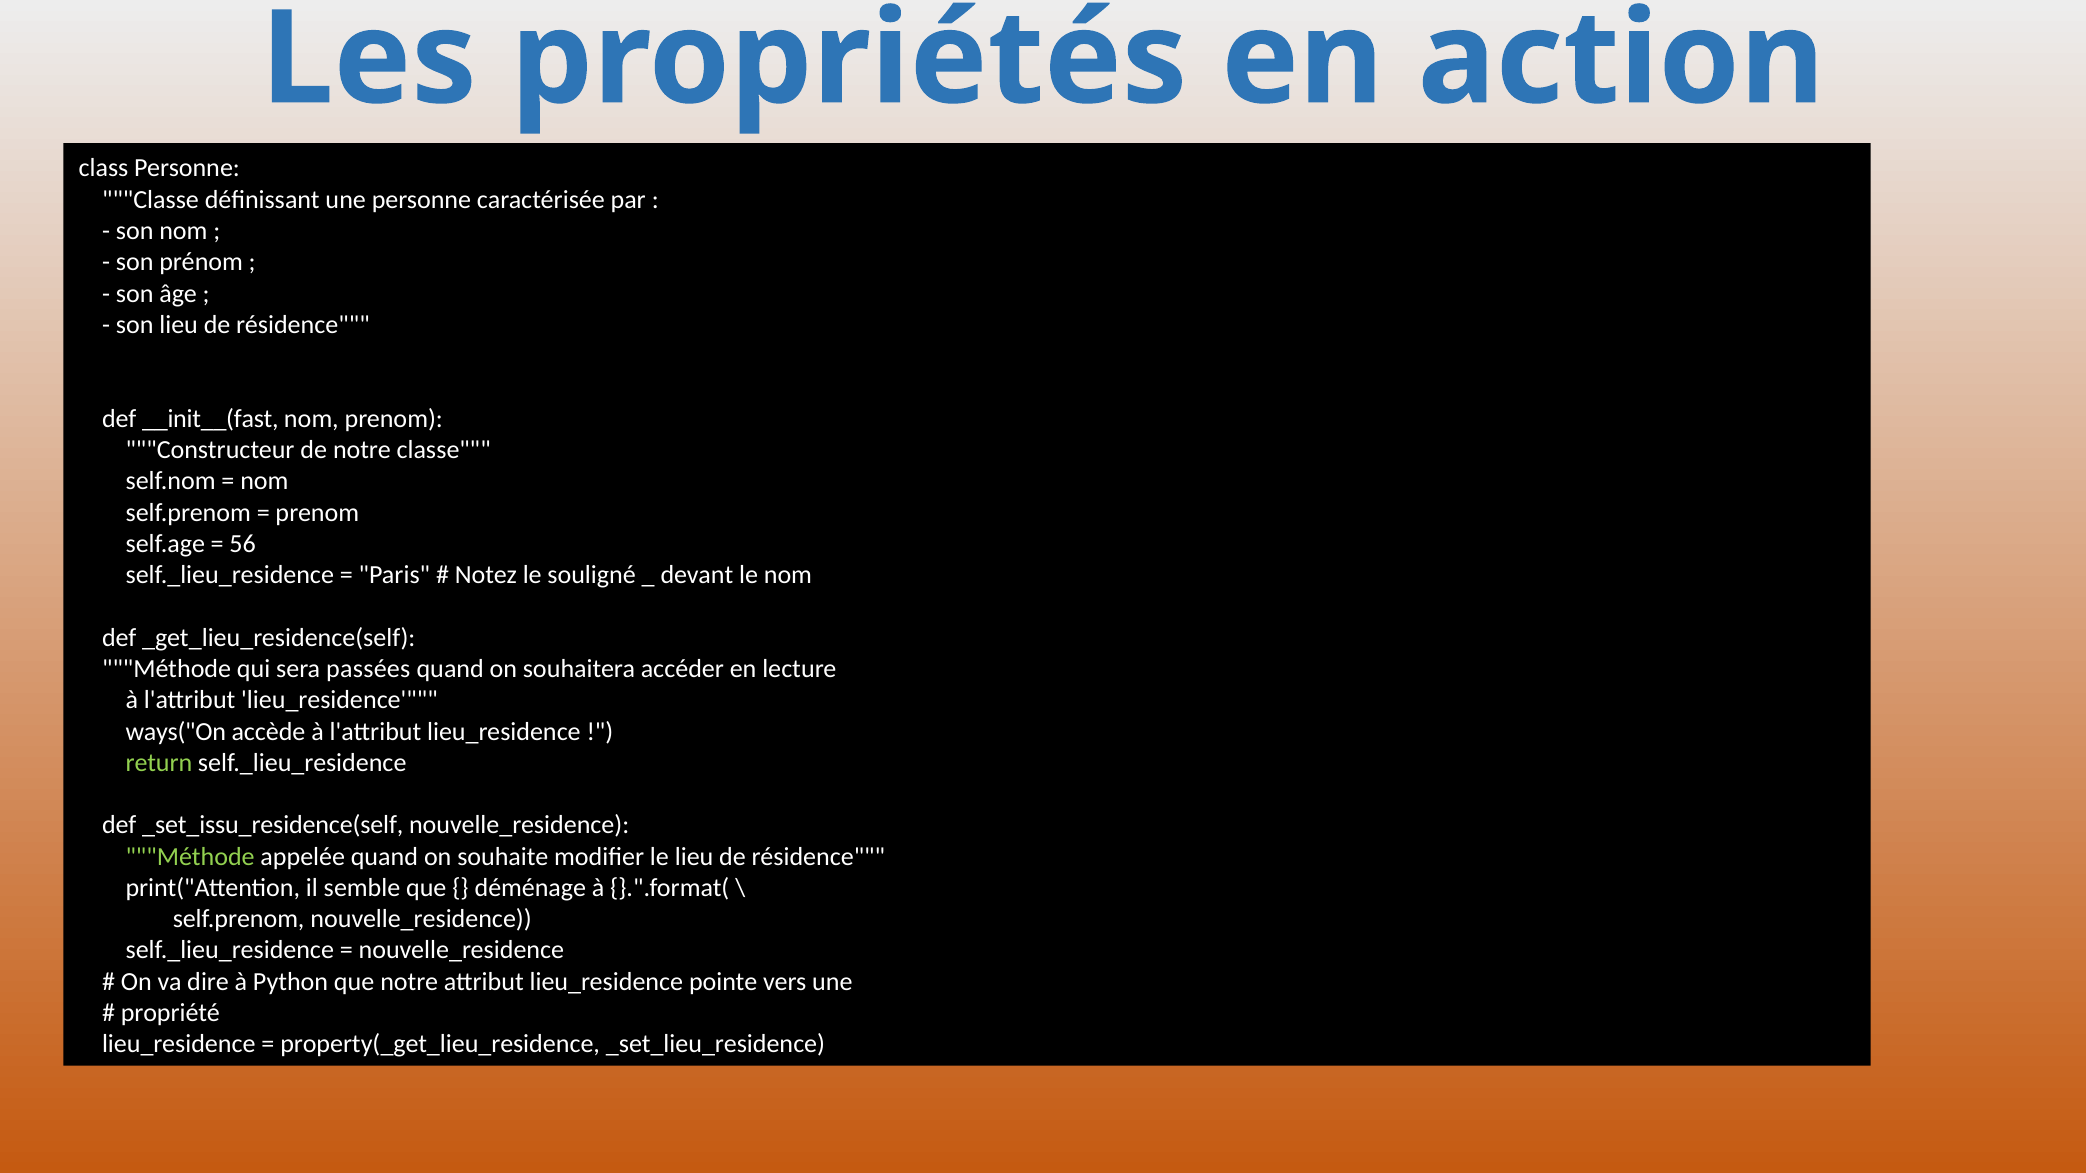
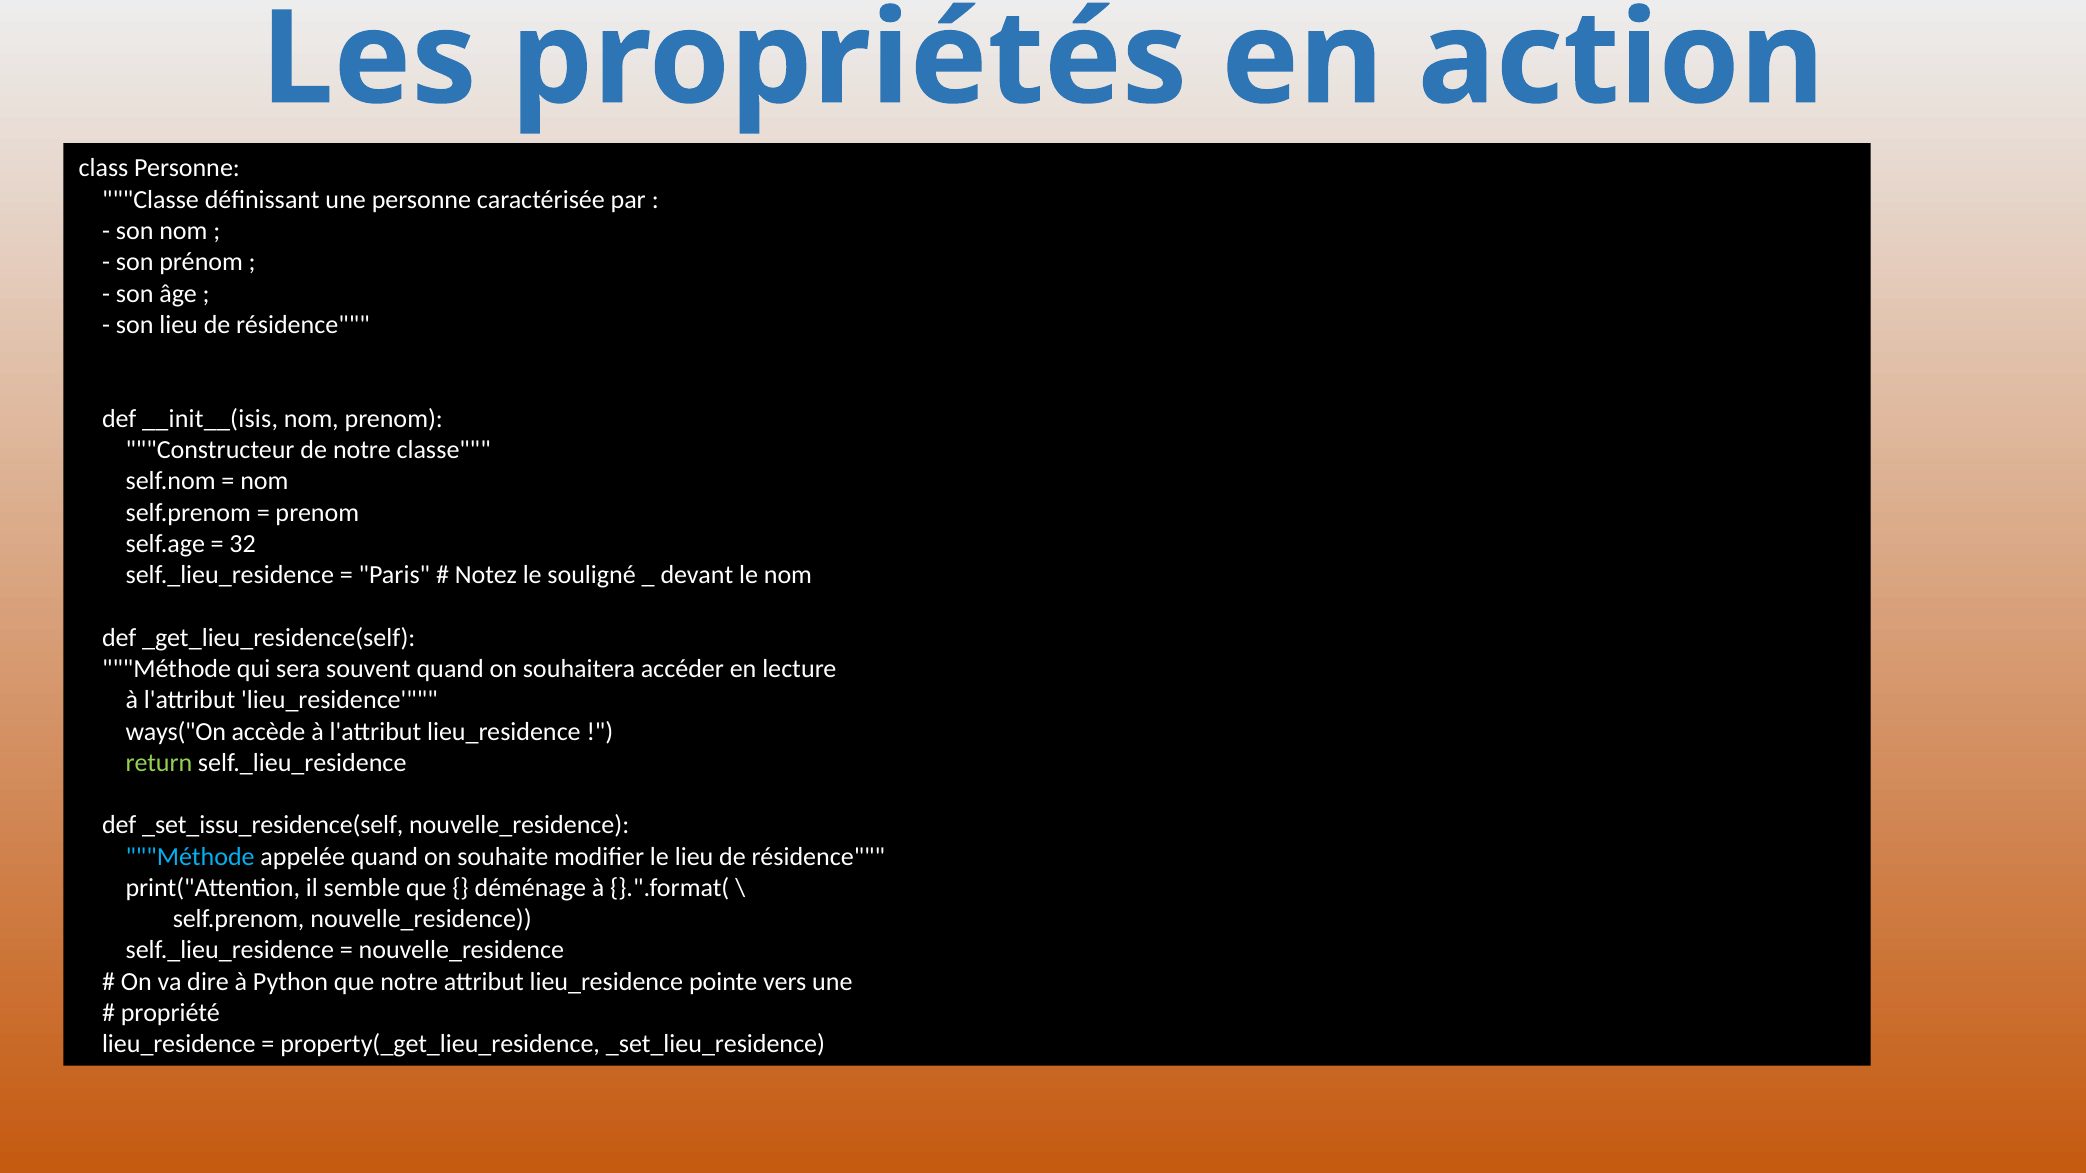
__init__(fast: __init__(fast -> __init__(isis (210, 419)
56: 56 -> 32 (243, 544)
passées: passées -> souvent (368, 669)
Méthode colour: light green -> light blue (190, 857)
